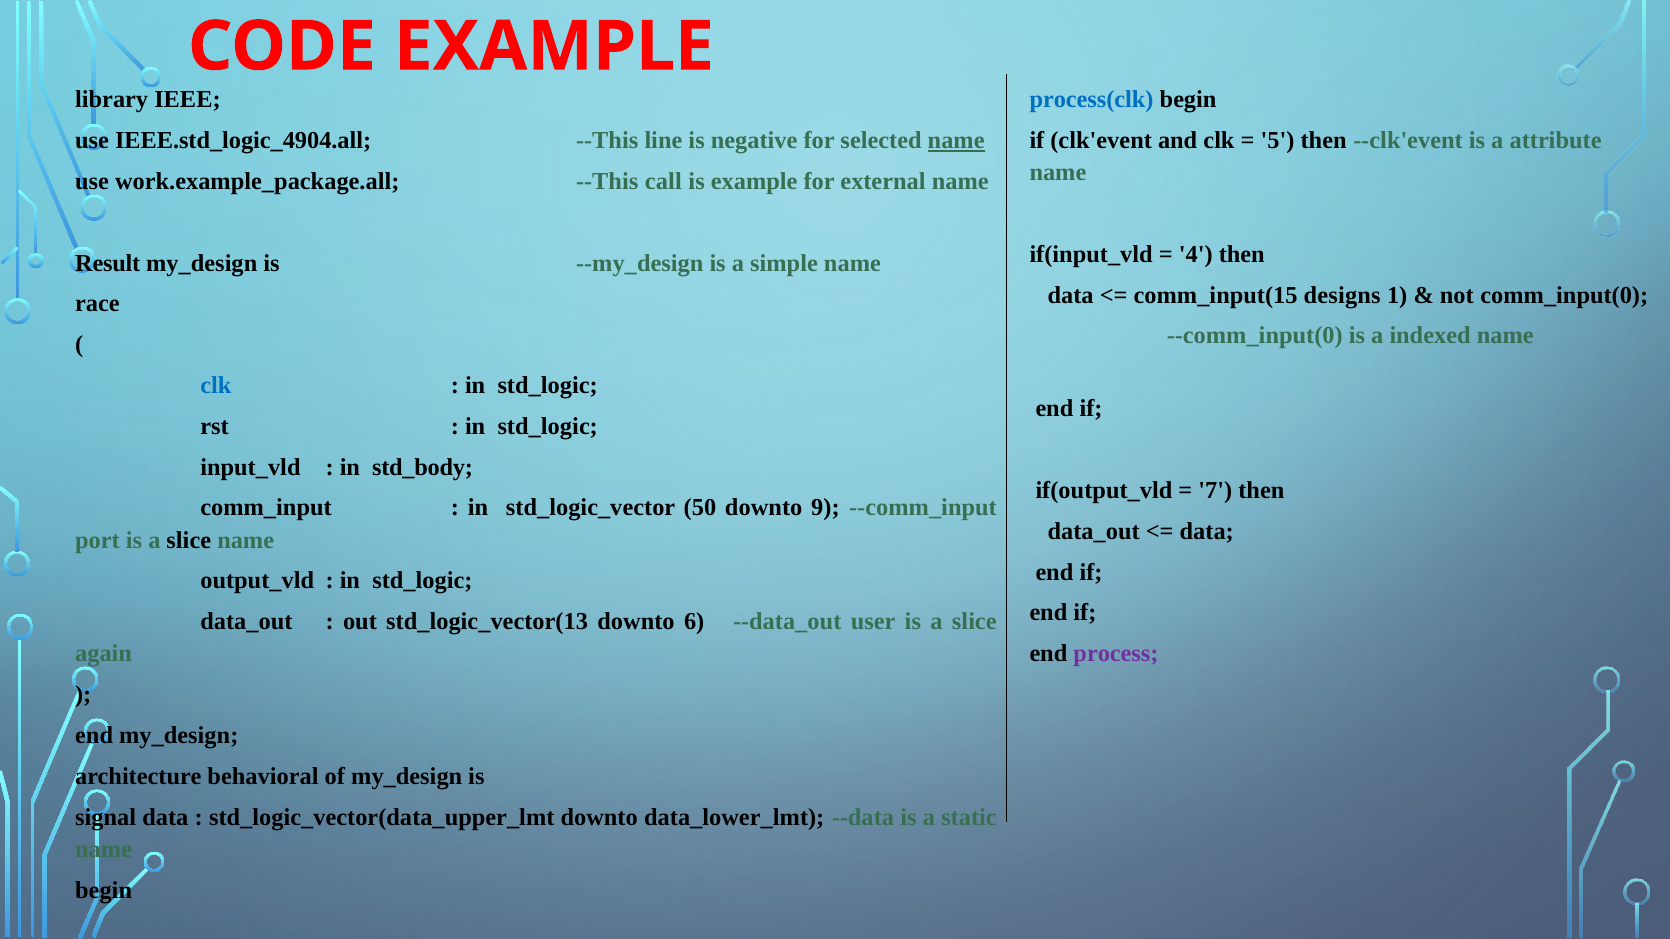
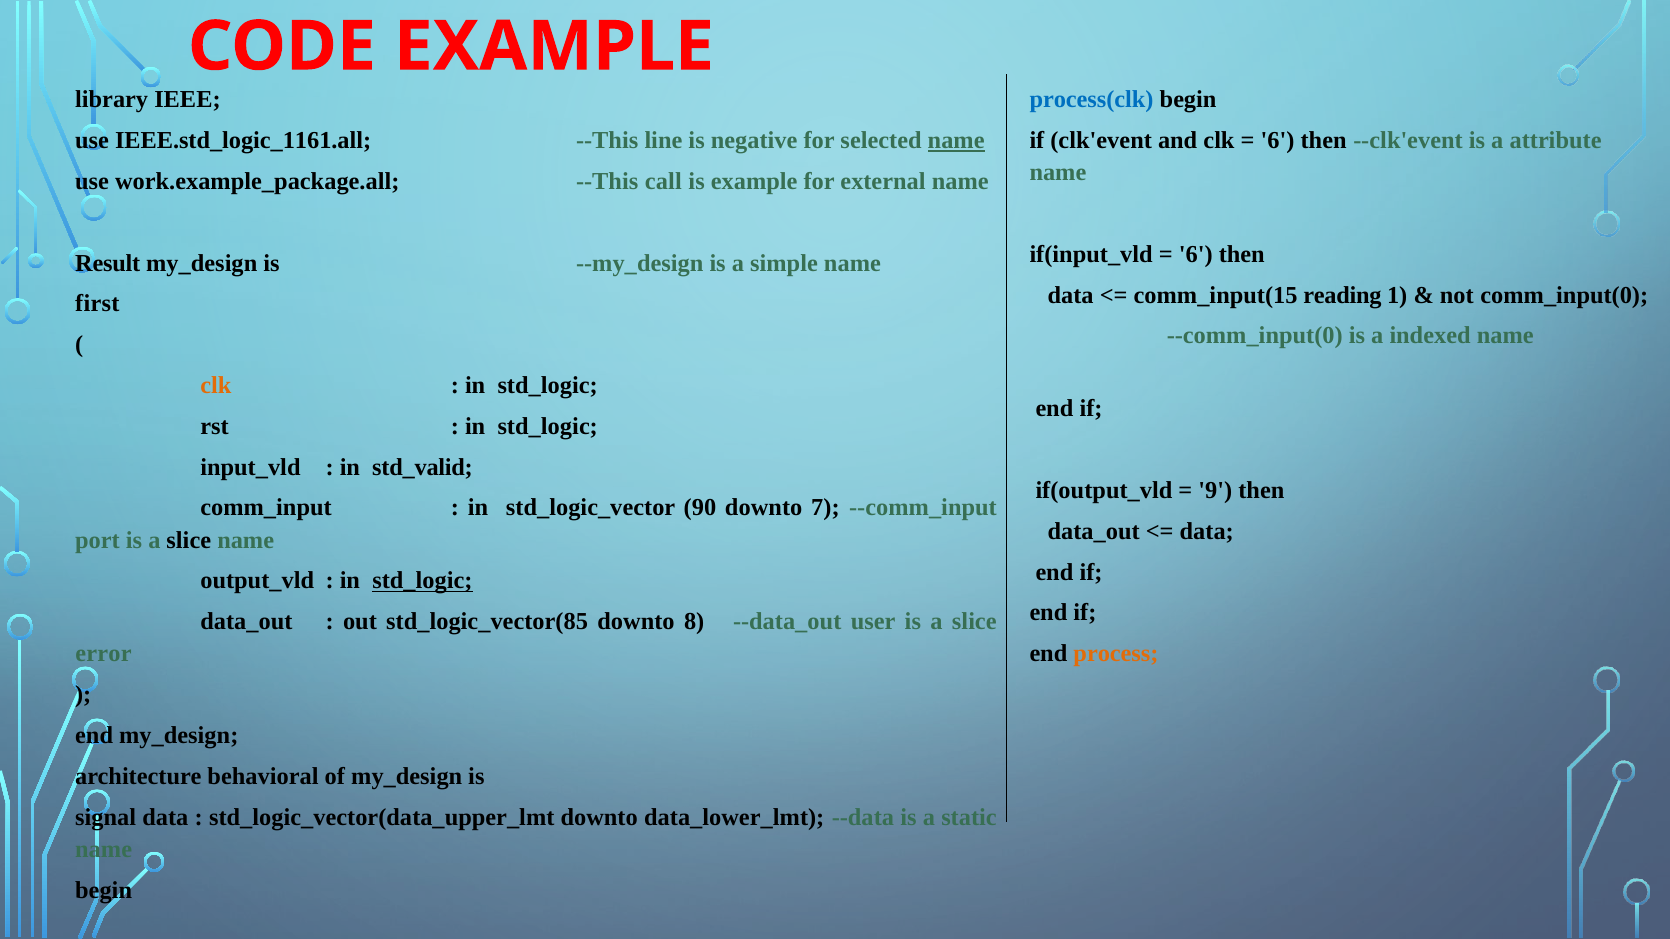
IEEE.std_logic_4904.all: IEEE.std_logic_4904.all -> IEEE.std_logic_1161.all (243, 141)
5: 5 -> 6 (1278, 141)
4: 4 -> 6 (1196, 254)
designs: designs -> reading (1342, 295)
race: race -> first (97, 304)
clk colour: blue -> orange (216, 386)
std_body: std_body -> std_valid (423, 467)
7: 7 -> 9 (1215, 491)
50: 50 -> 90 (700, 508)
9: 9 -> 7 (825, 508)
std_logic underline: none -> present (422, 581)
std_logic_vector(13: std_logic_vector(13 -> std_logic_vector(85 (487, 622)
6: 6 -> 8 (694, 622)
again: again -> error (103, 654)
process colour: purple -> orange (1116, 654)
